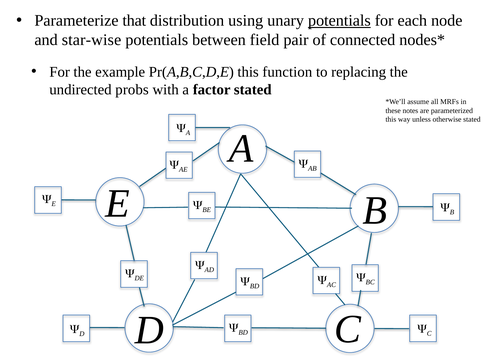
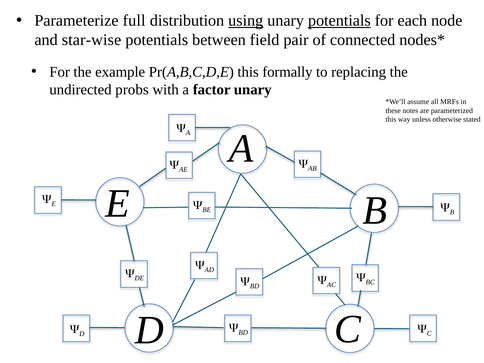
that: that -> full (134, 21)
using underline: none -> present (246, 21)
function: function -> formally (287, 72)
factor stated: stated -> unary (253, 90)
